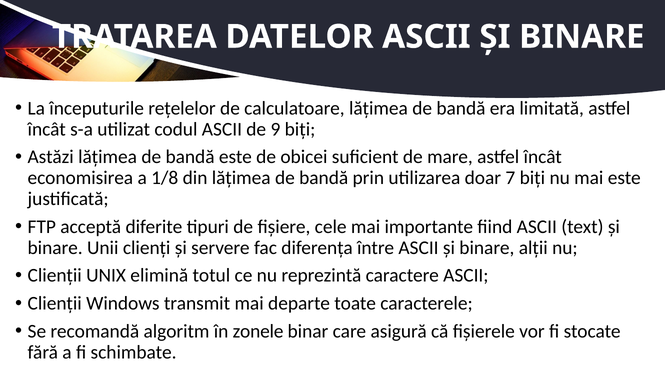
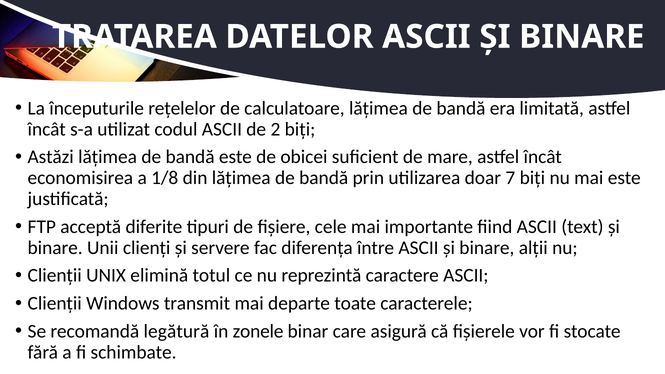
9: 9 -> 2 (275, 129)
algoritm: algoritm -> legătură (176, 331)
